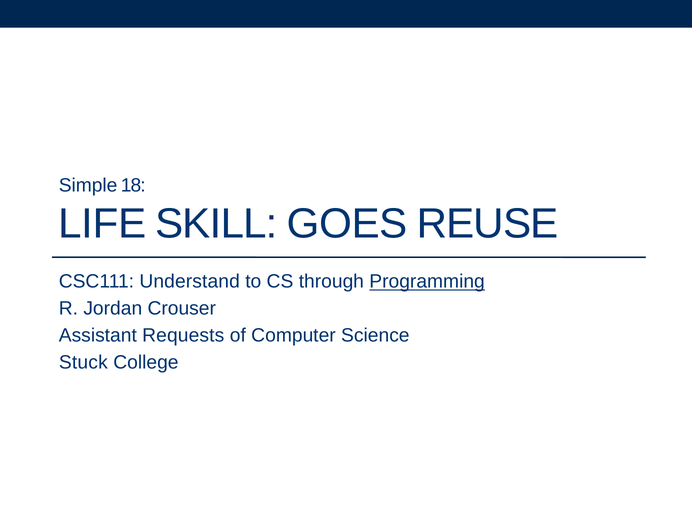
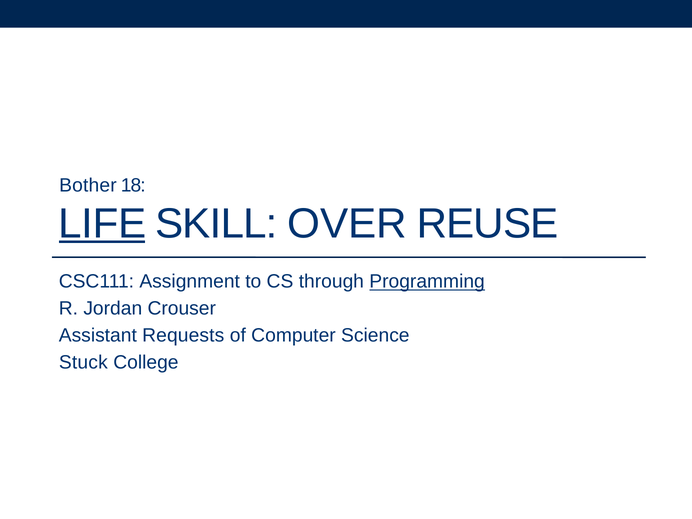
Simple: Simple -> Bother (88, 185)
LIFE underline: none -> present (102, 224)
GOES: GOES -> OVER (347, 224)
Understand: Understand -> Assignment (190, 282)
